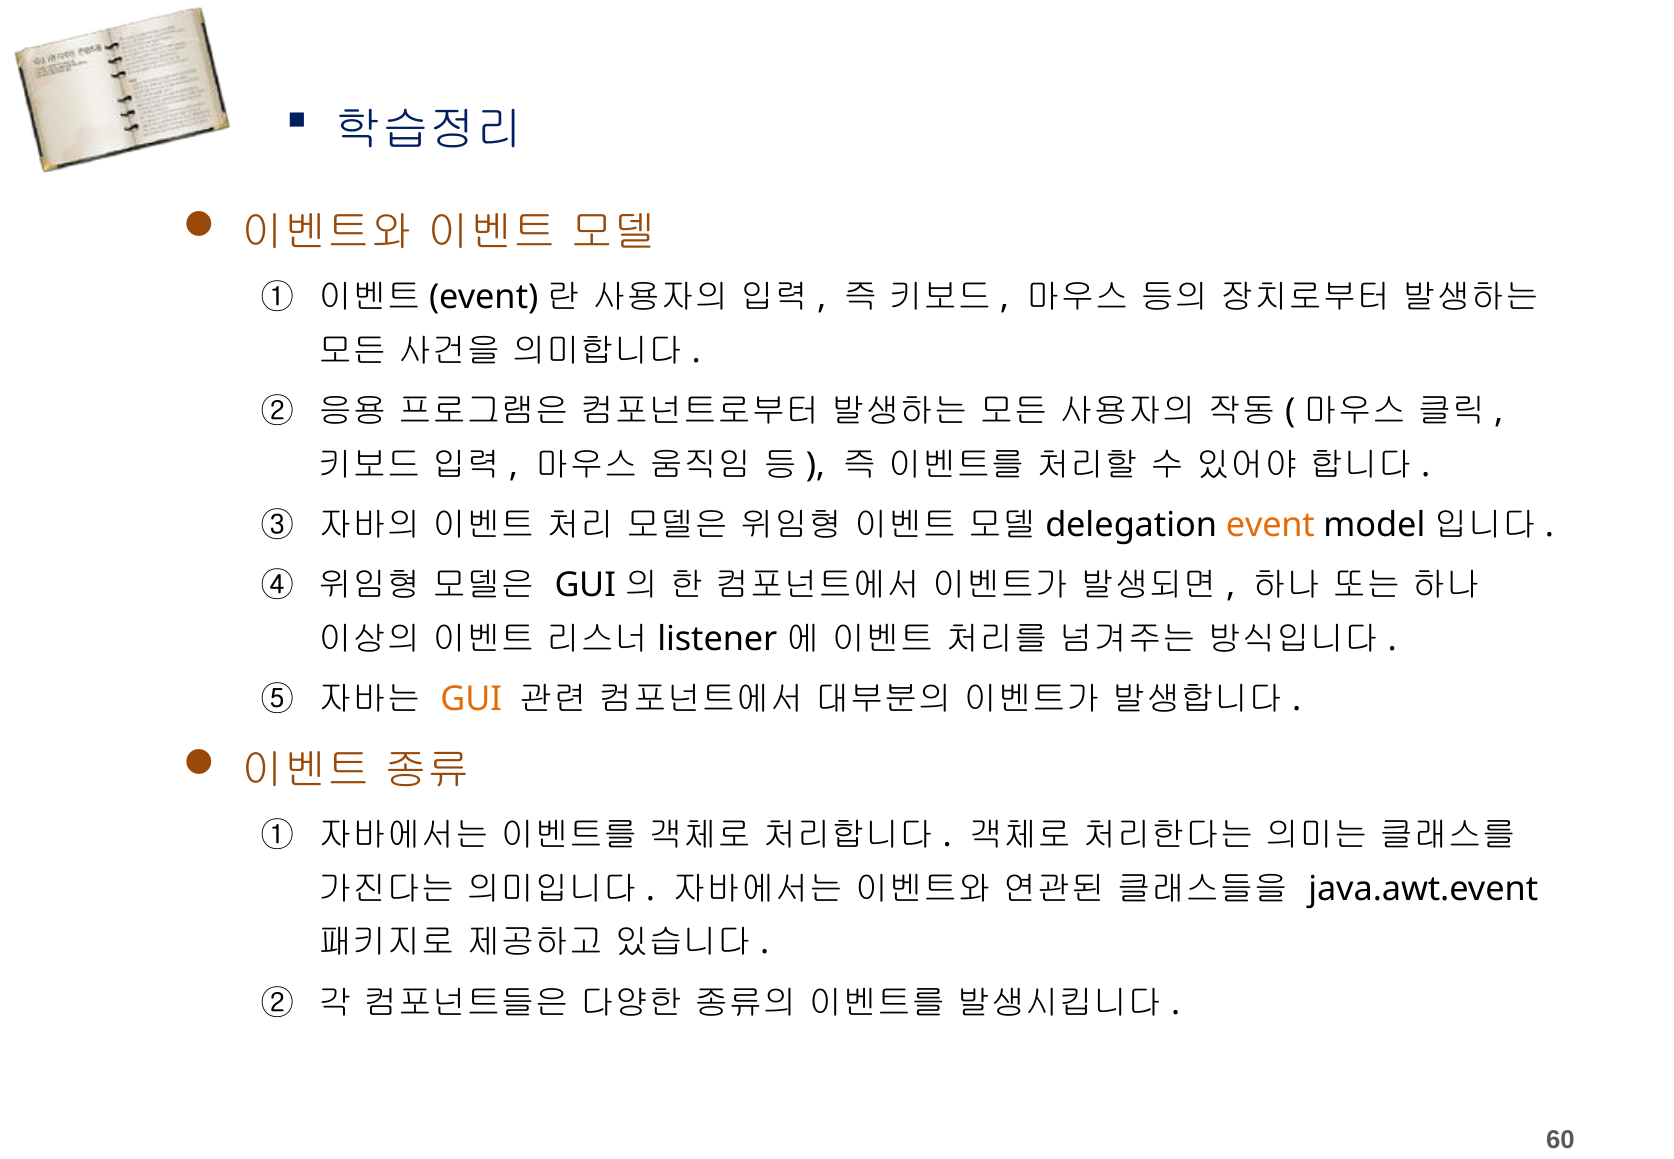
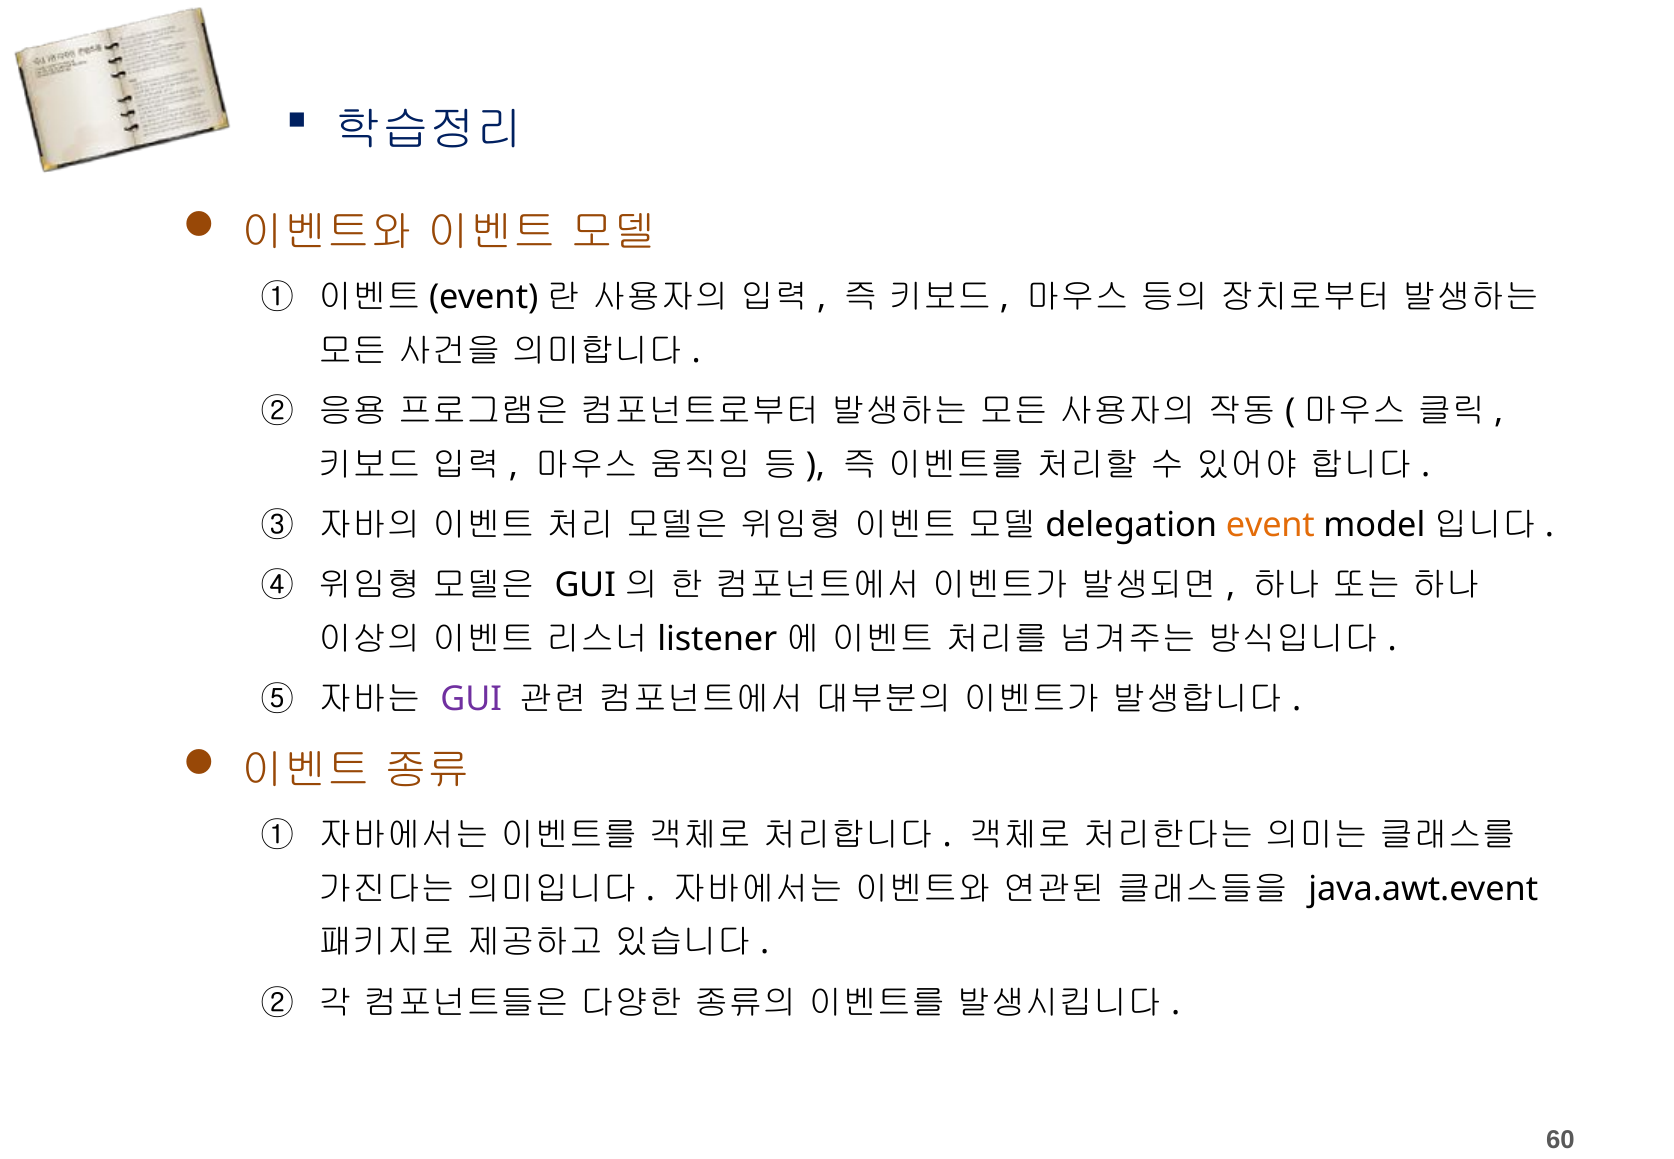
GUI colour: orange -> purple (471, 699)
